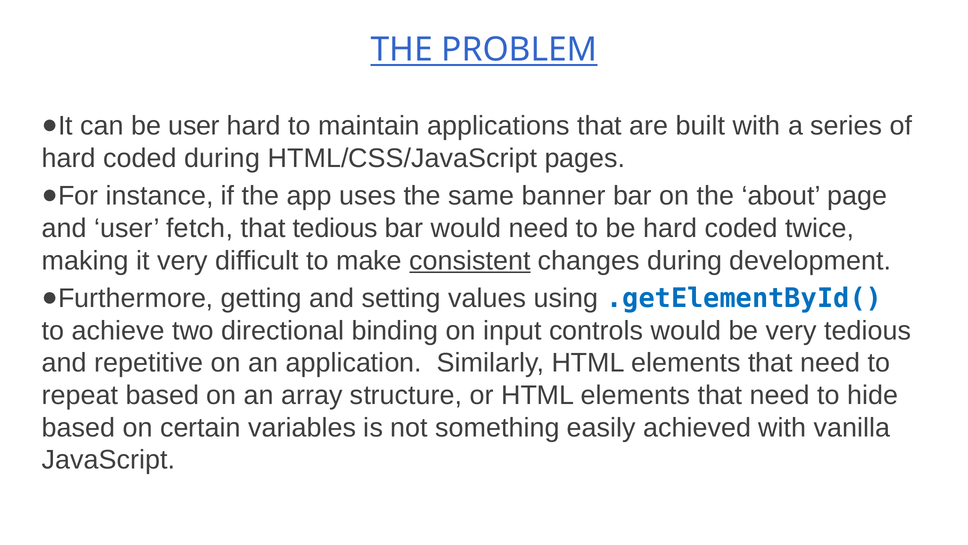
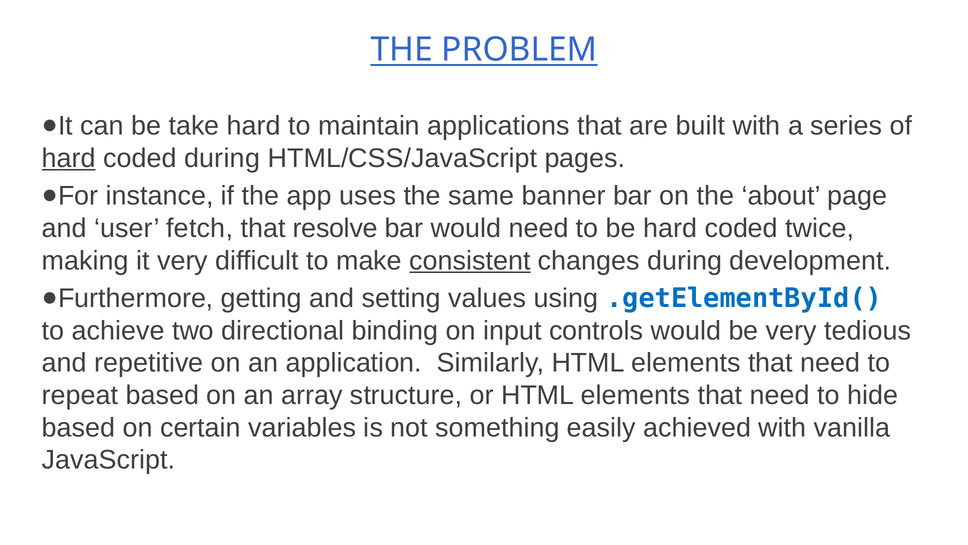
be user: user -> take (194, 126)
hard underline: none -> present (69, 158)
that tedious: tedious -> resolve (335, 228)
